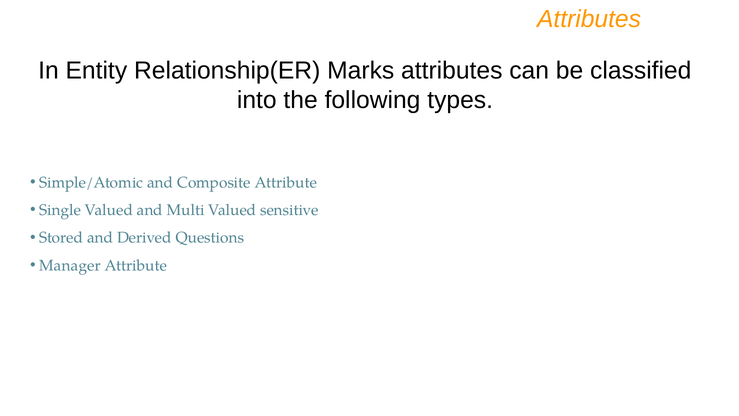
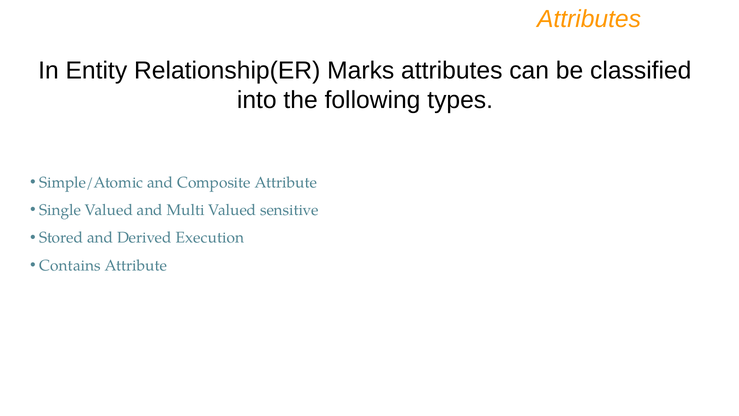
Questions: Questions -> Execution (210, 238)
Manager: Manager -> Contains (70, 265)
